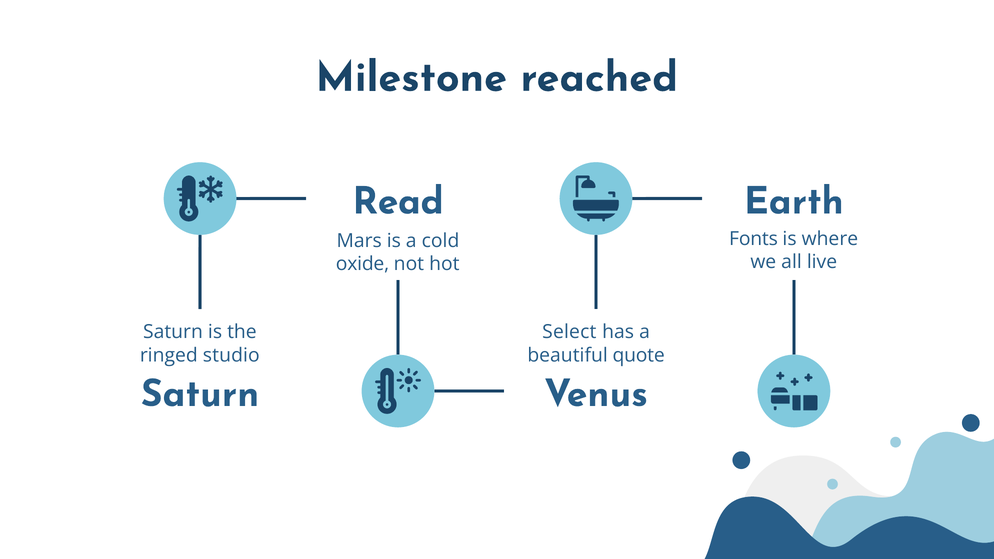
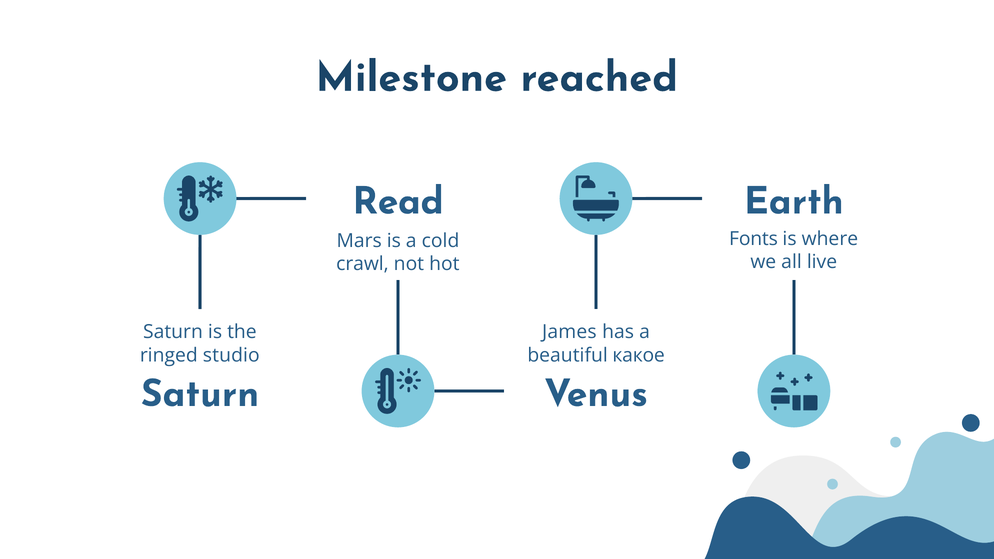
oxide: oxide -> crawl (362, 264)
Select: Select -> James (569, 332)
quote: quote -> какое (639, 355)
